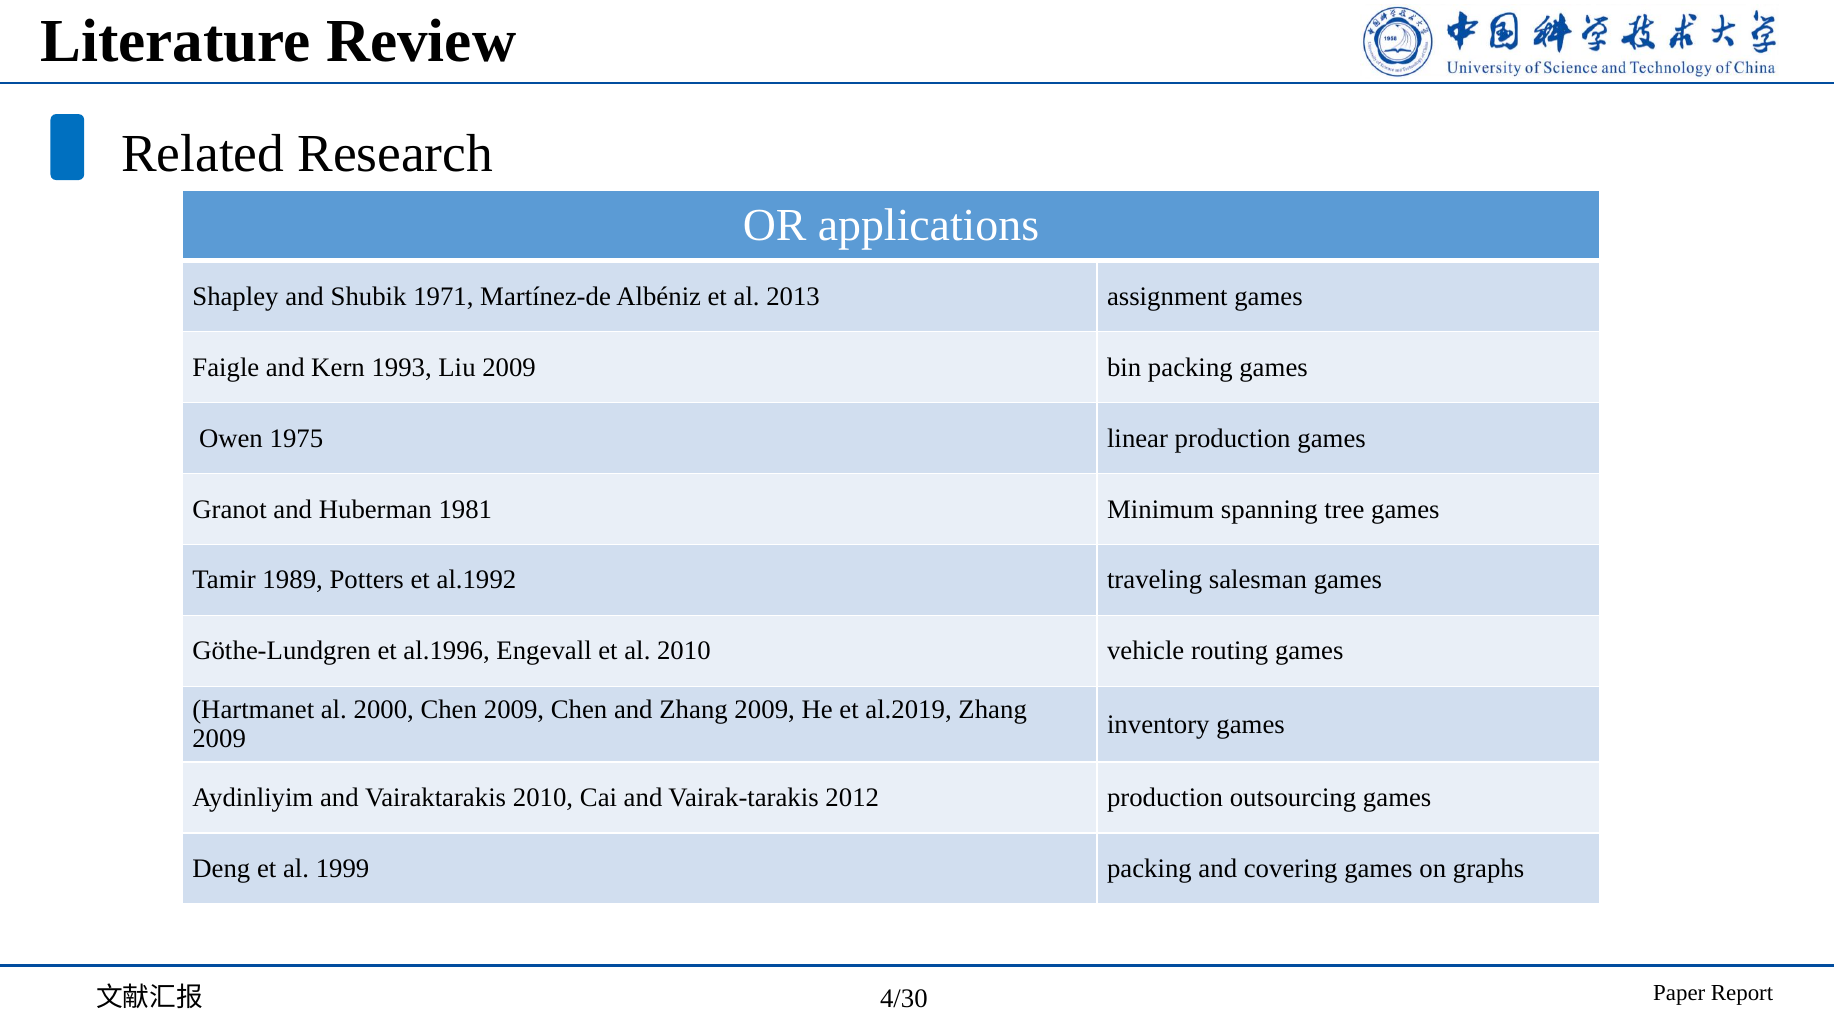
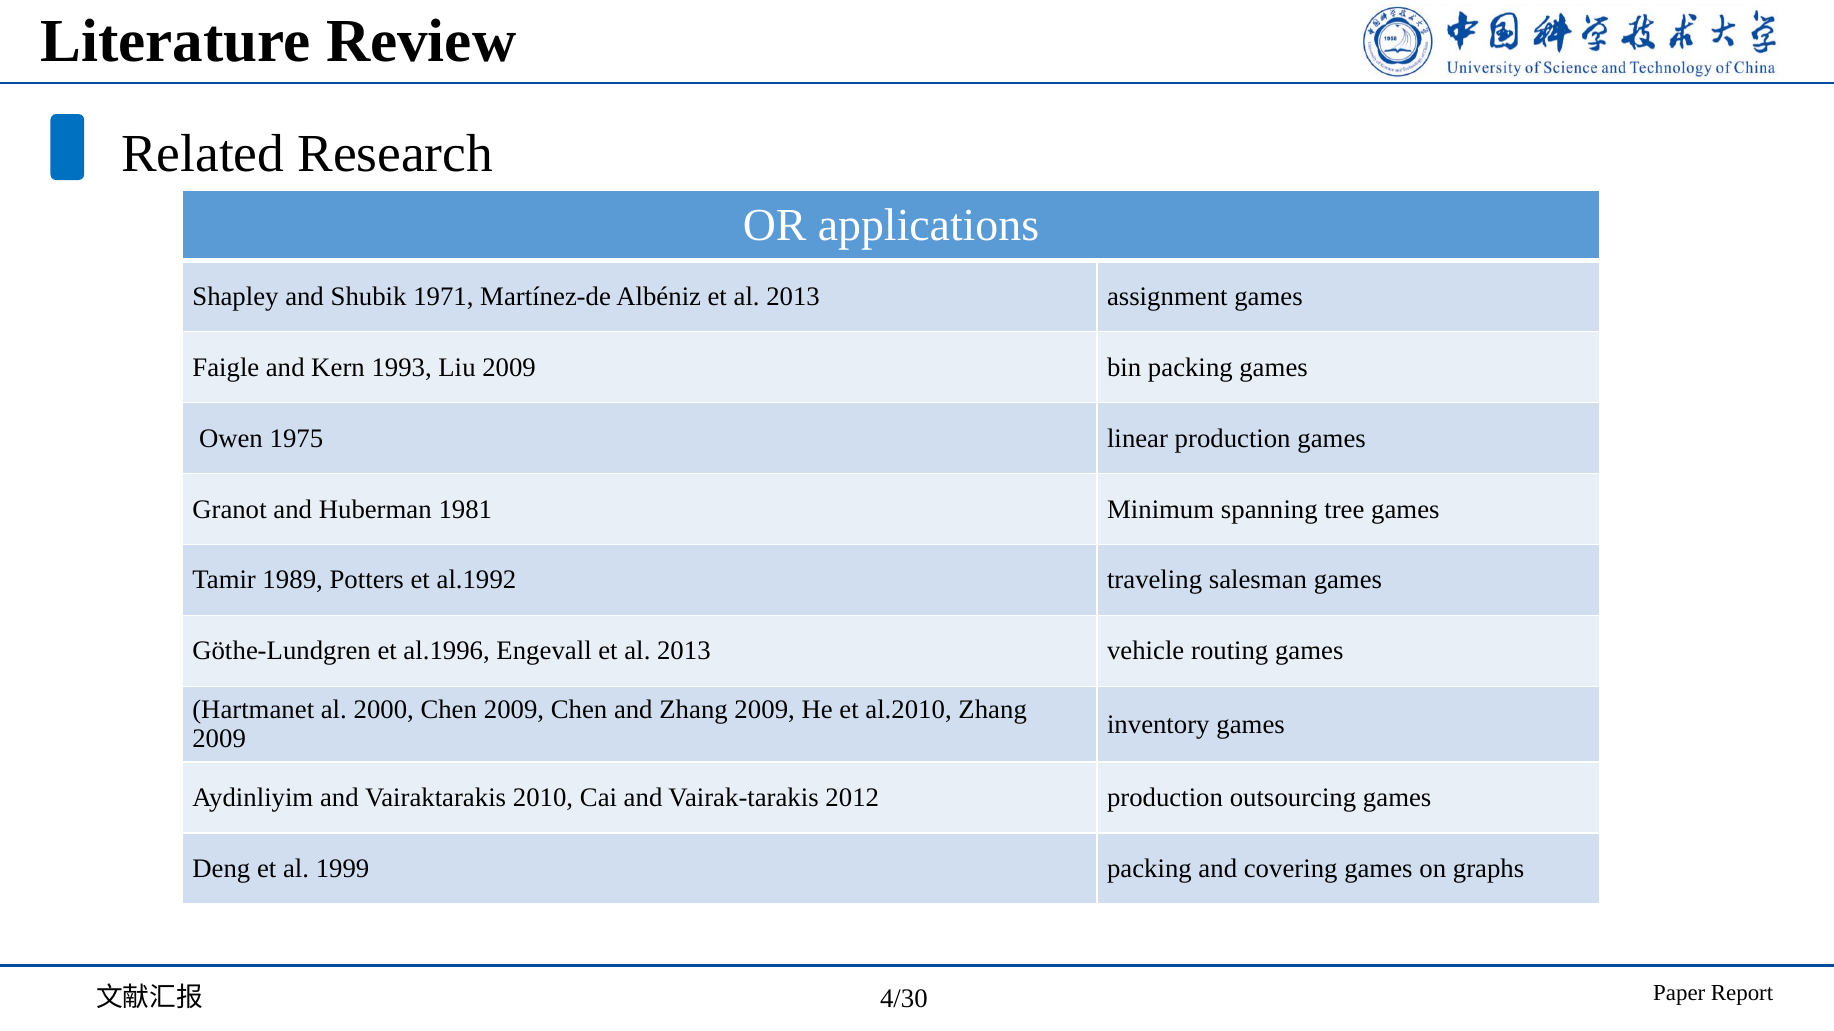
Engevall et al 2010: 2010 -> 2013 (684, 652)
al.2019: al.2019 -> al.2010 (909, 710)
